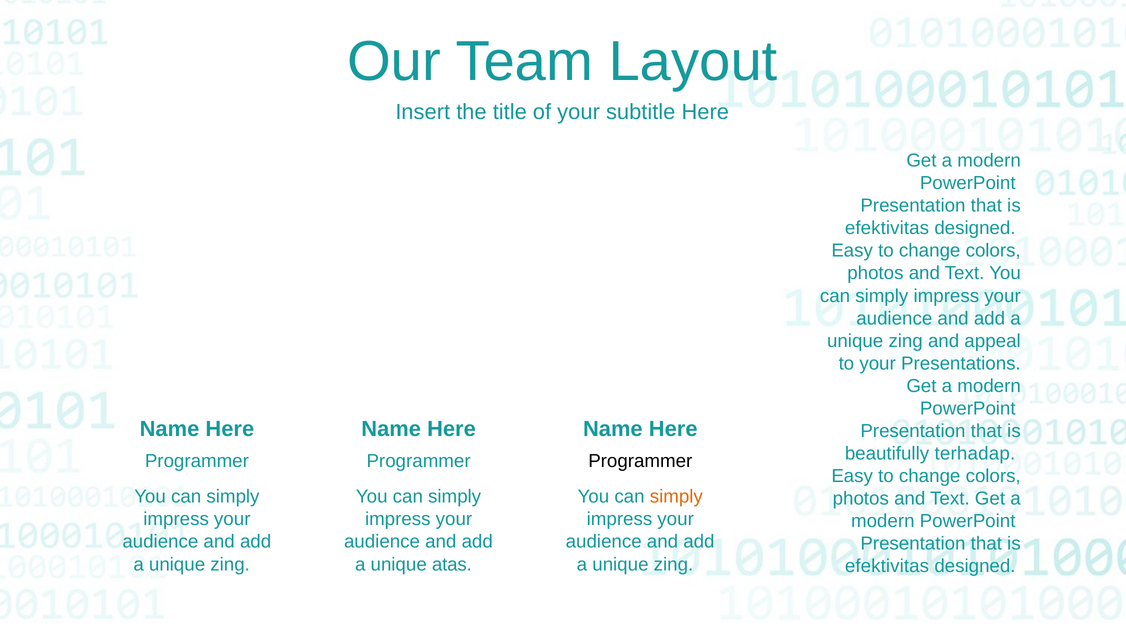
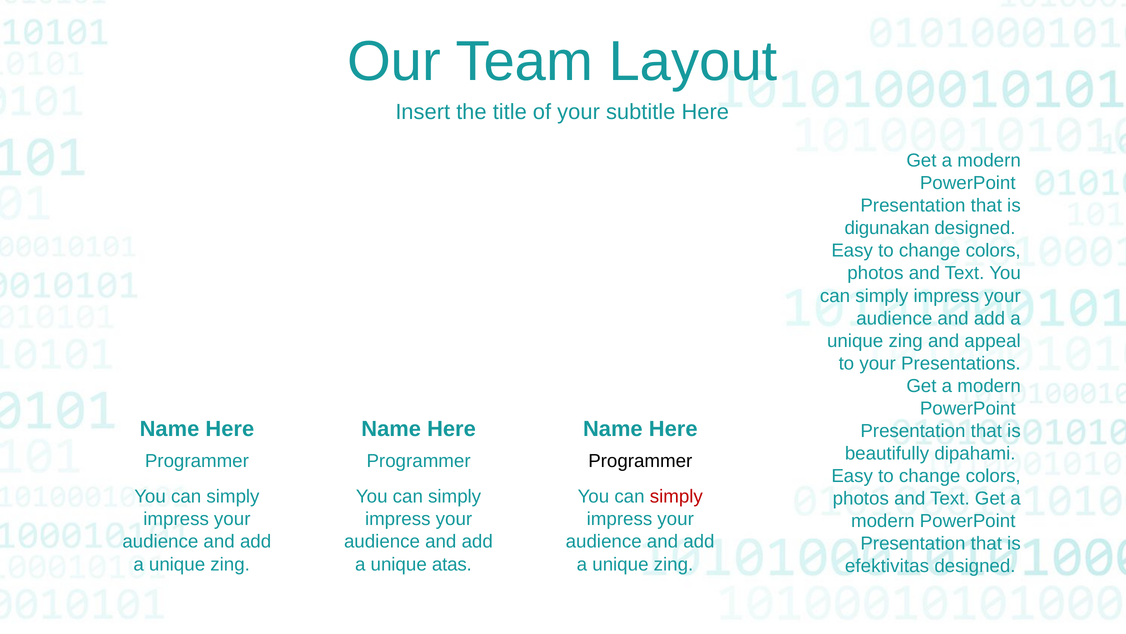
efektivitas: efektivitas -> digunakan (887, 228)
terhadap: terhadap -> dipahami (975, 453)
simply colour: orange -> red (676, 496)
